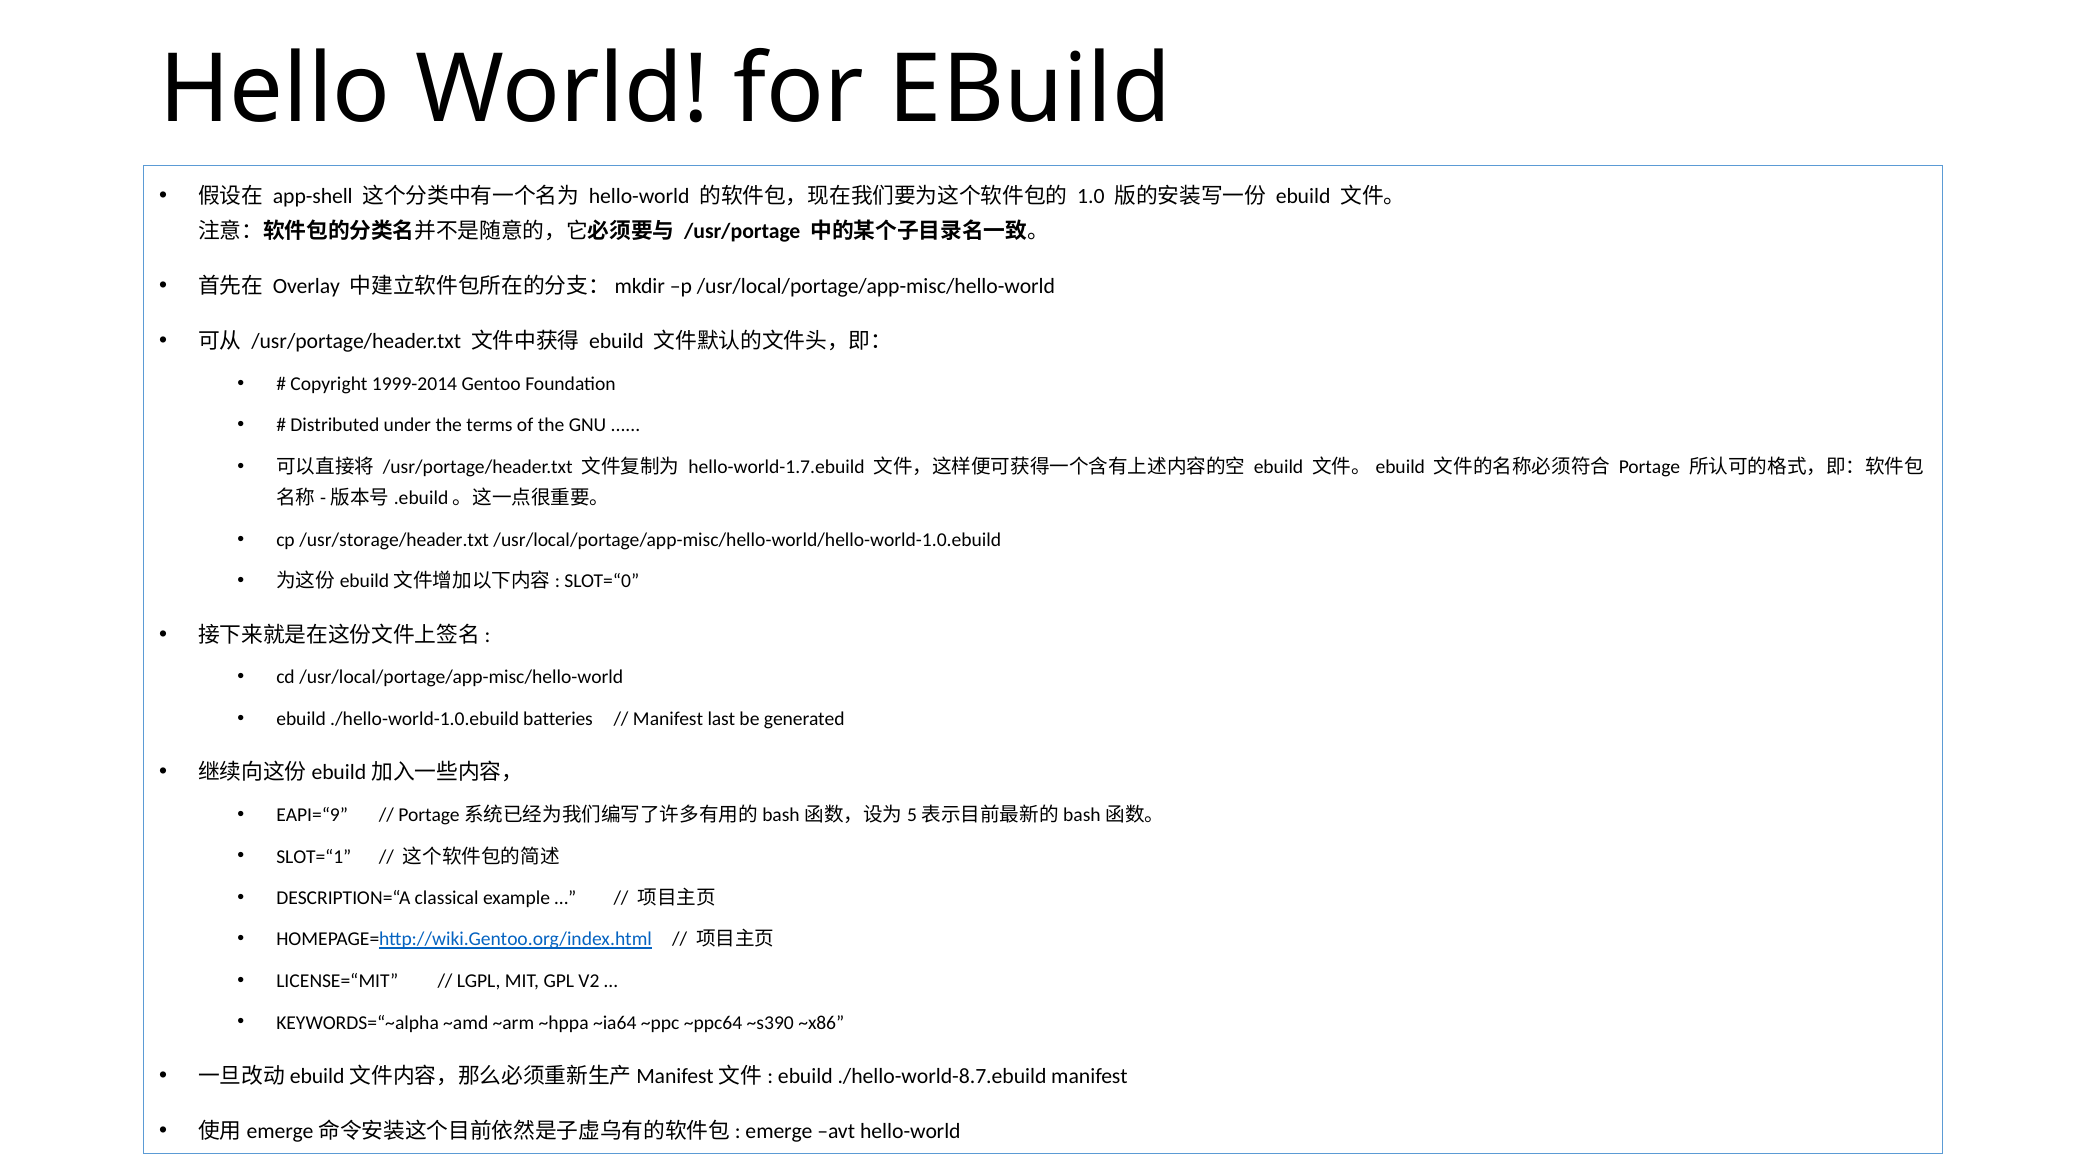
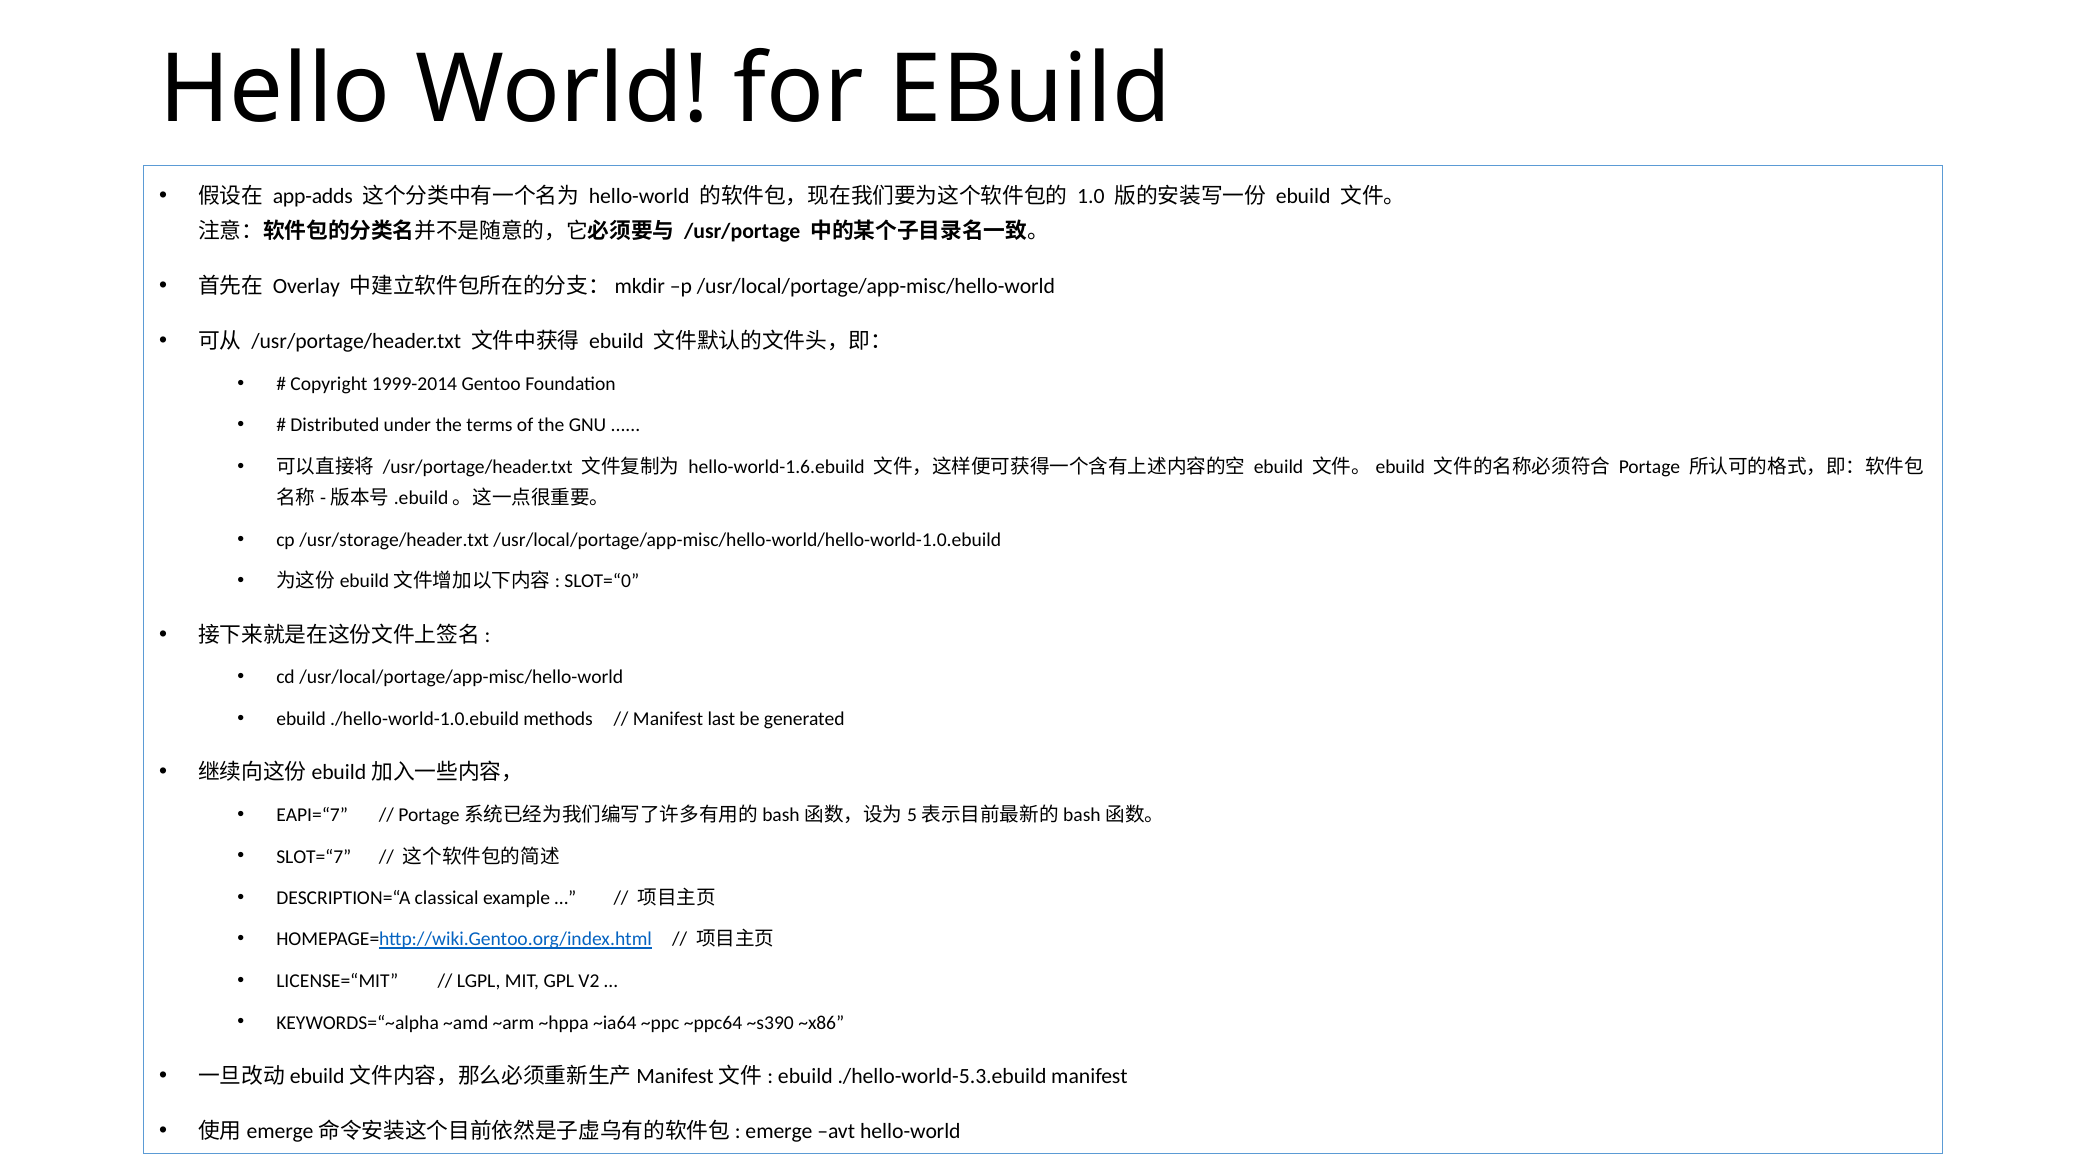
app-shell: app-shell -> app-adds (313, 197)
hello-world-1.7.ebuild: hello-world-1.7.ebuild -> hello-world-1.6.ebuild (776, 467)
batteries: batteries -> methods (558, 719)
EAPI=“9: EAPI=“9 -> EAPI=“7 (312, 815)
SLOT=“1: SLOT=“1 -> SLOT=“7 (314, 857)
./hello-world-8.7.ebuild: ./hello-world-8.7.ebuild -> ./hello-world-5.3.ebuild (942, 1077)
